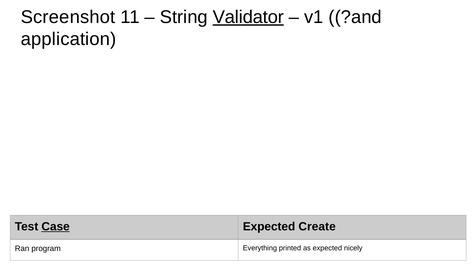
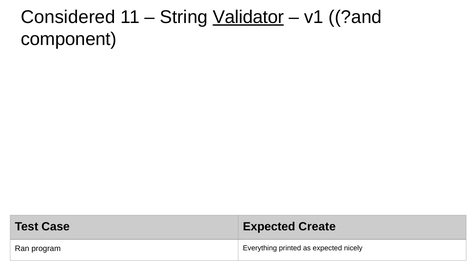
Screenshot: Screenshot -> Considered (68, 17)
application: application -> component (69, 39)
Case underline: present -> none (56, 226)
